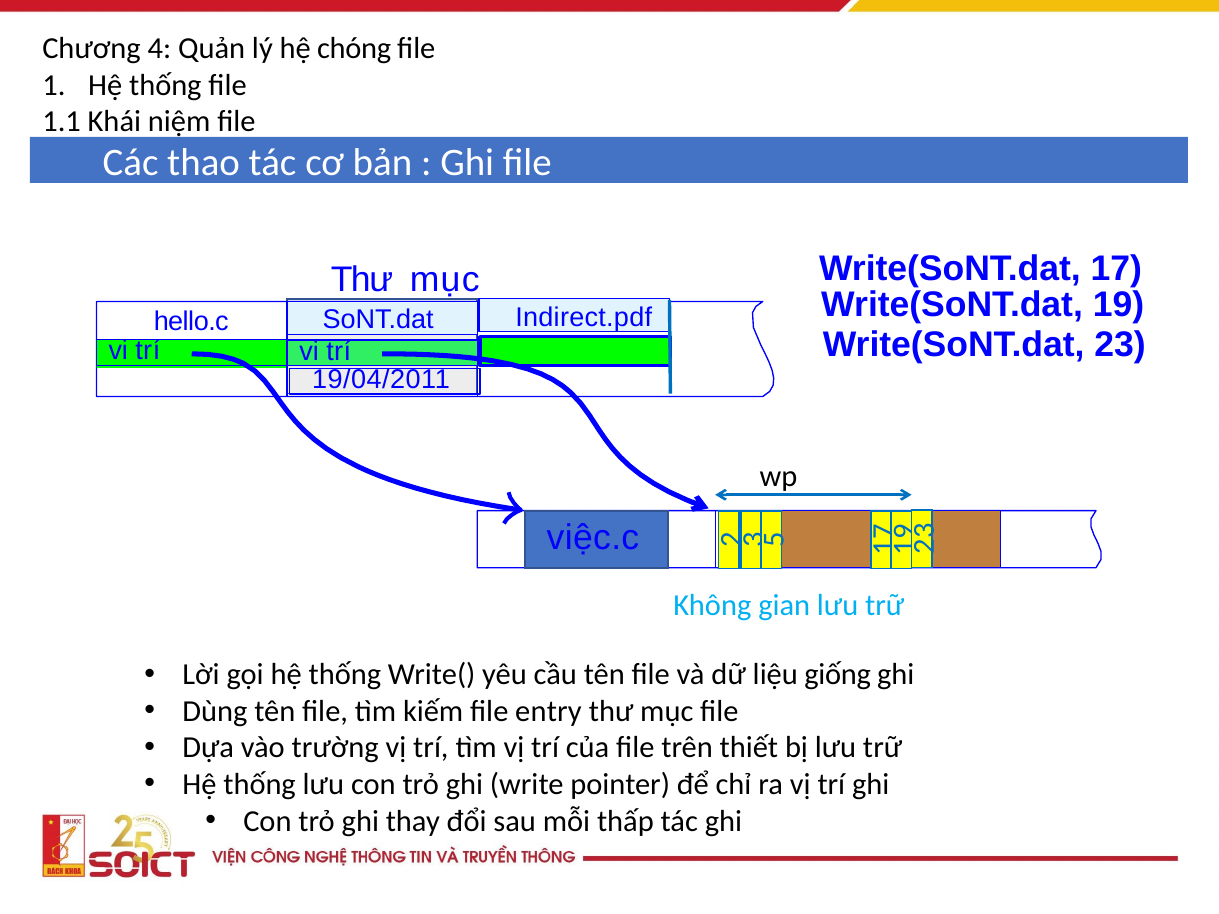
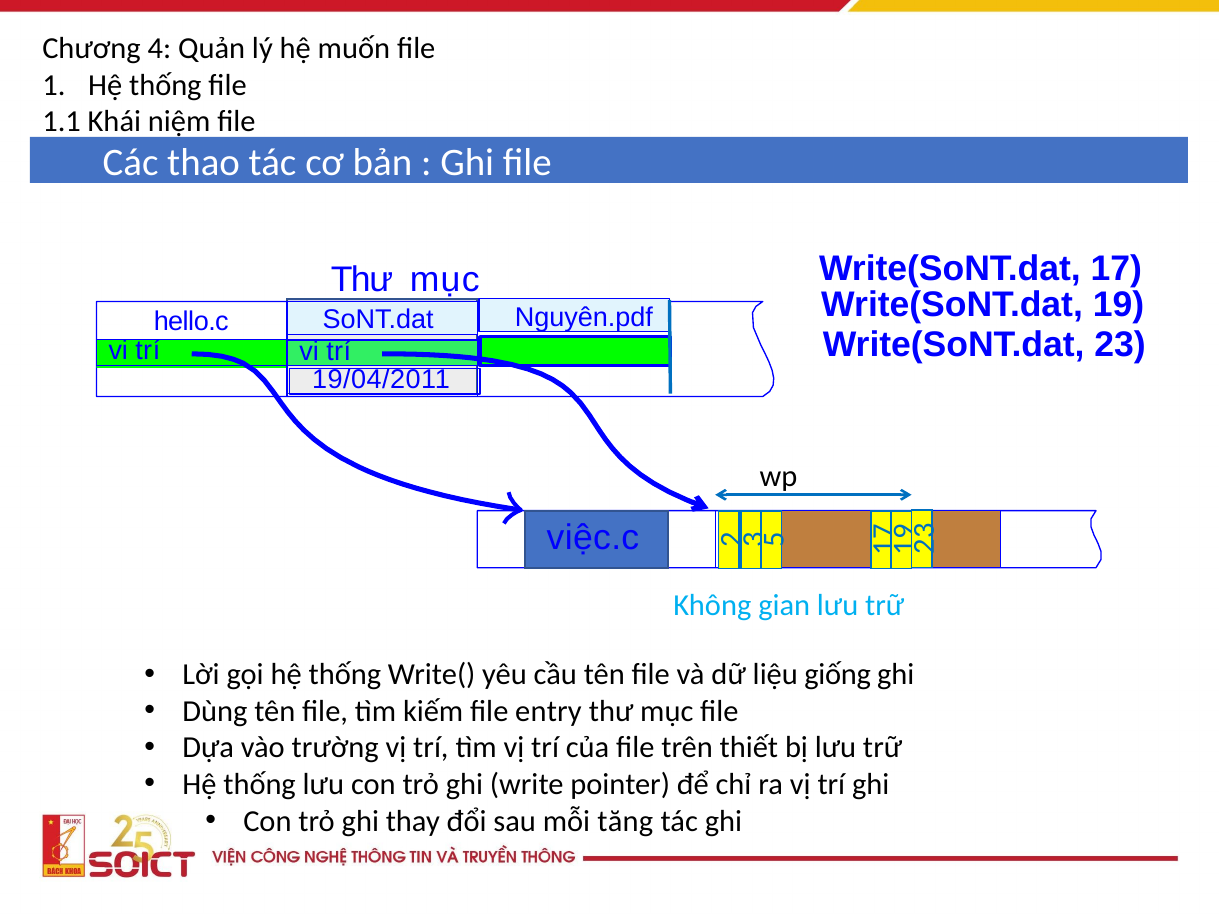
chóng: chóng -> muốn (354, 49)
Indirect.pdf: Indirect.pdf -> Nguyên.pdf (584, 317)
thấp: thấp -> tăng (625, 821)
